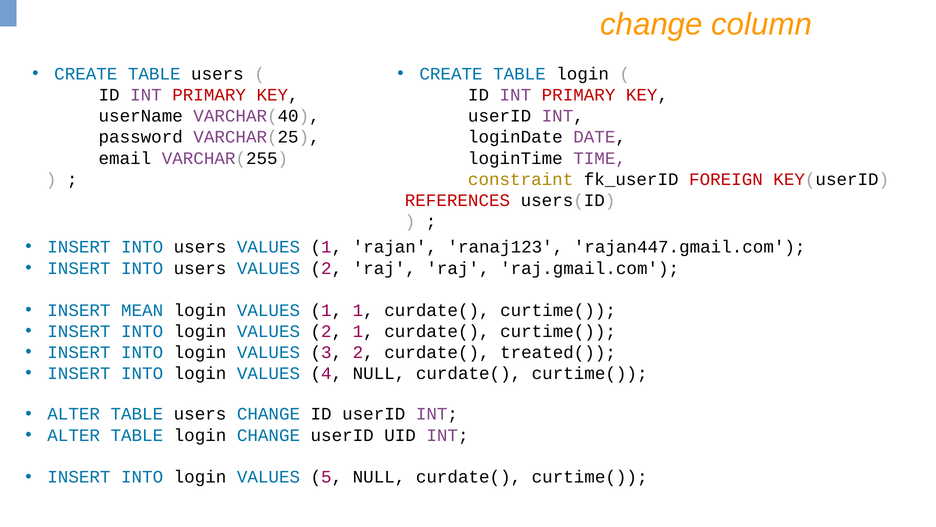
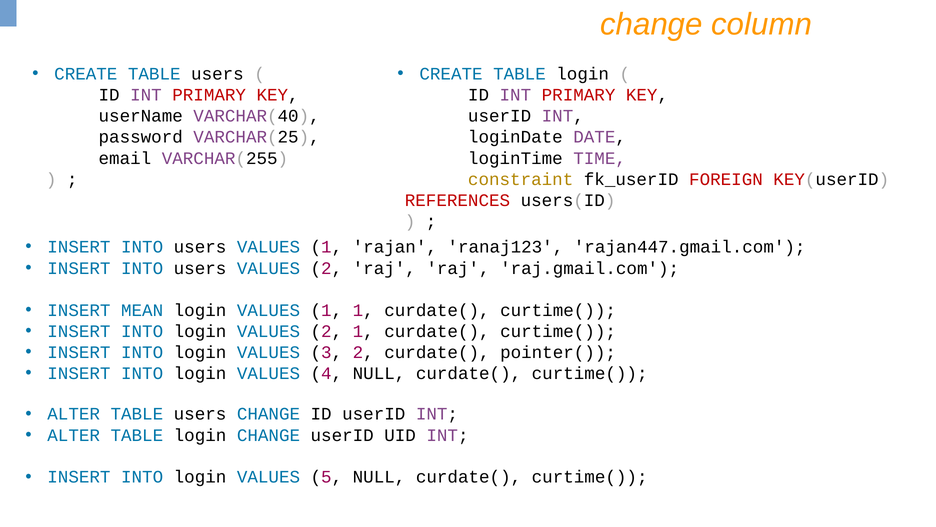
treated(: treated( -> pointer( (558, 352)
